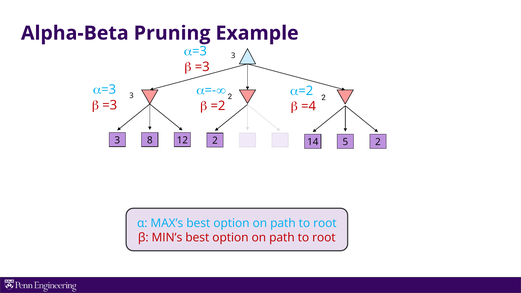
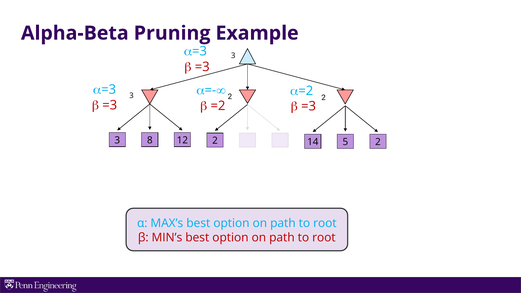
=4: =4 -> =3 (309, 106)
